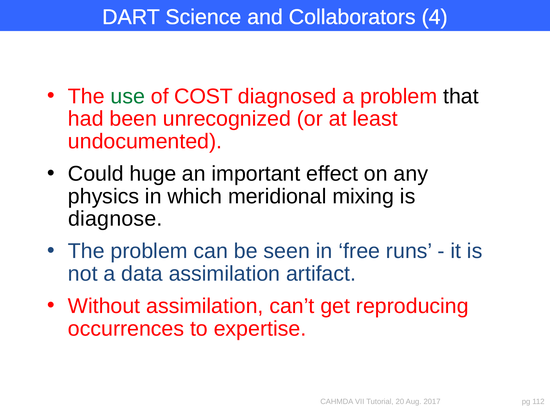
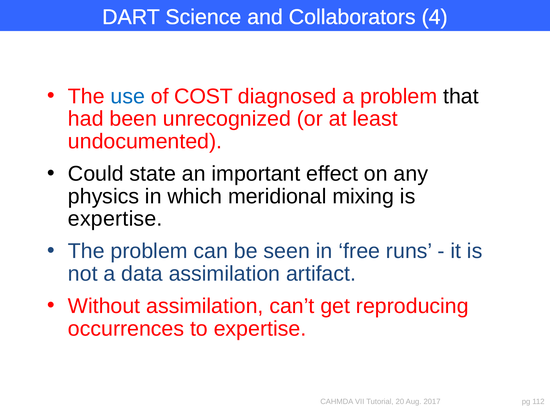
use colour: green -> blue (128, 96)
huge: huge -> state (153, 174)
diagnose: diagnose -> expertise (115, 219)
